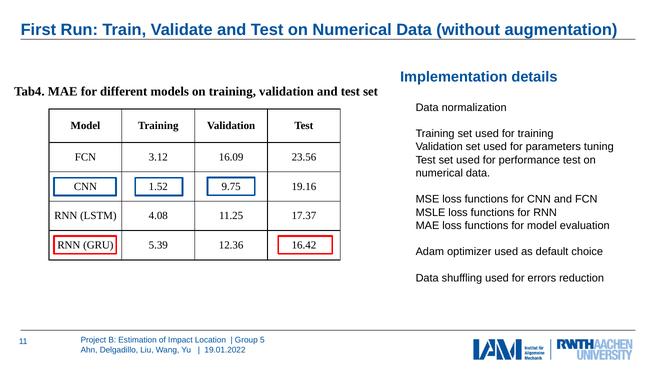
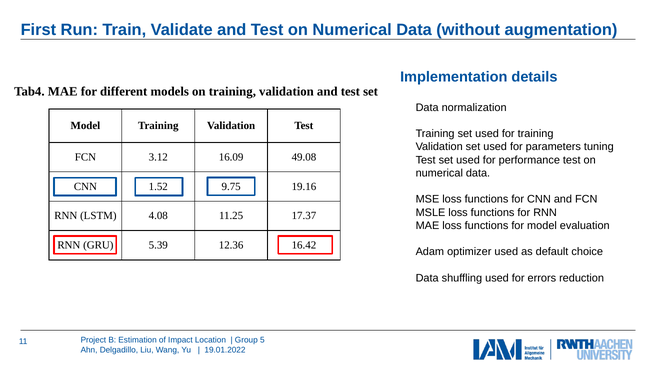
23.56: 23.56 -> 49.08 (304, 157)
